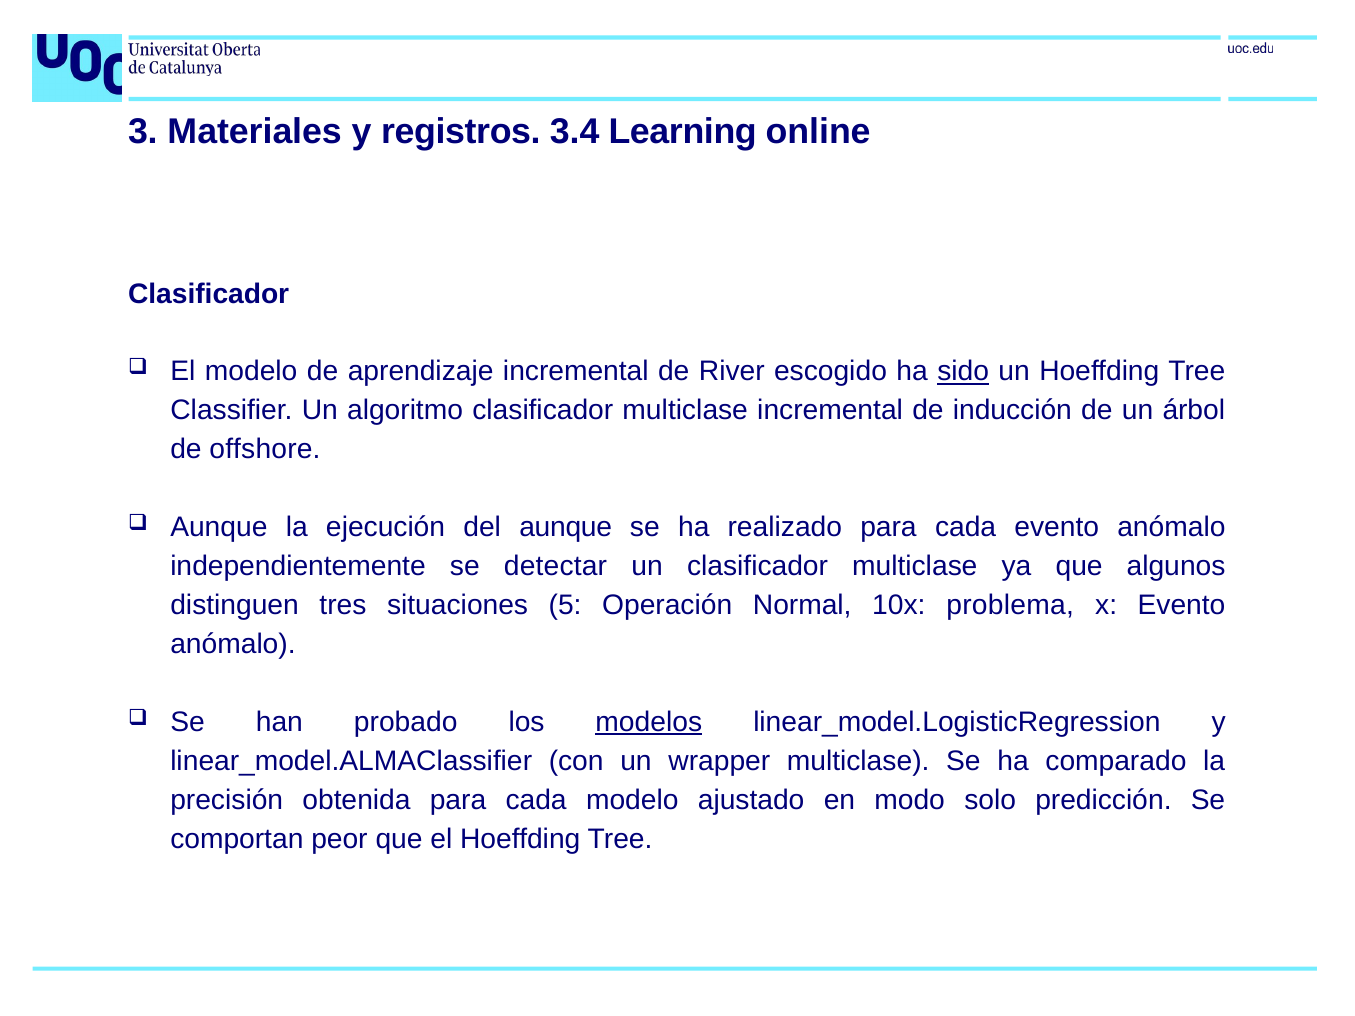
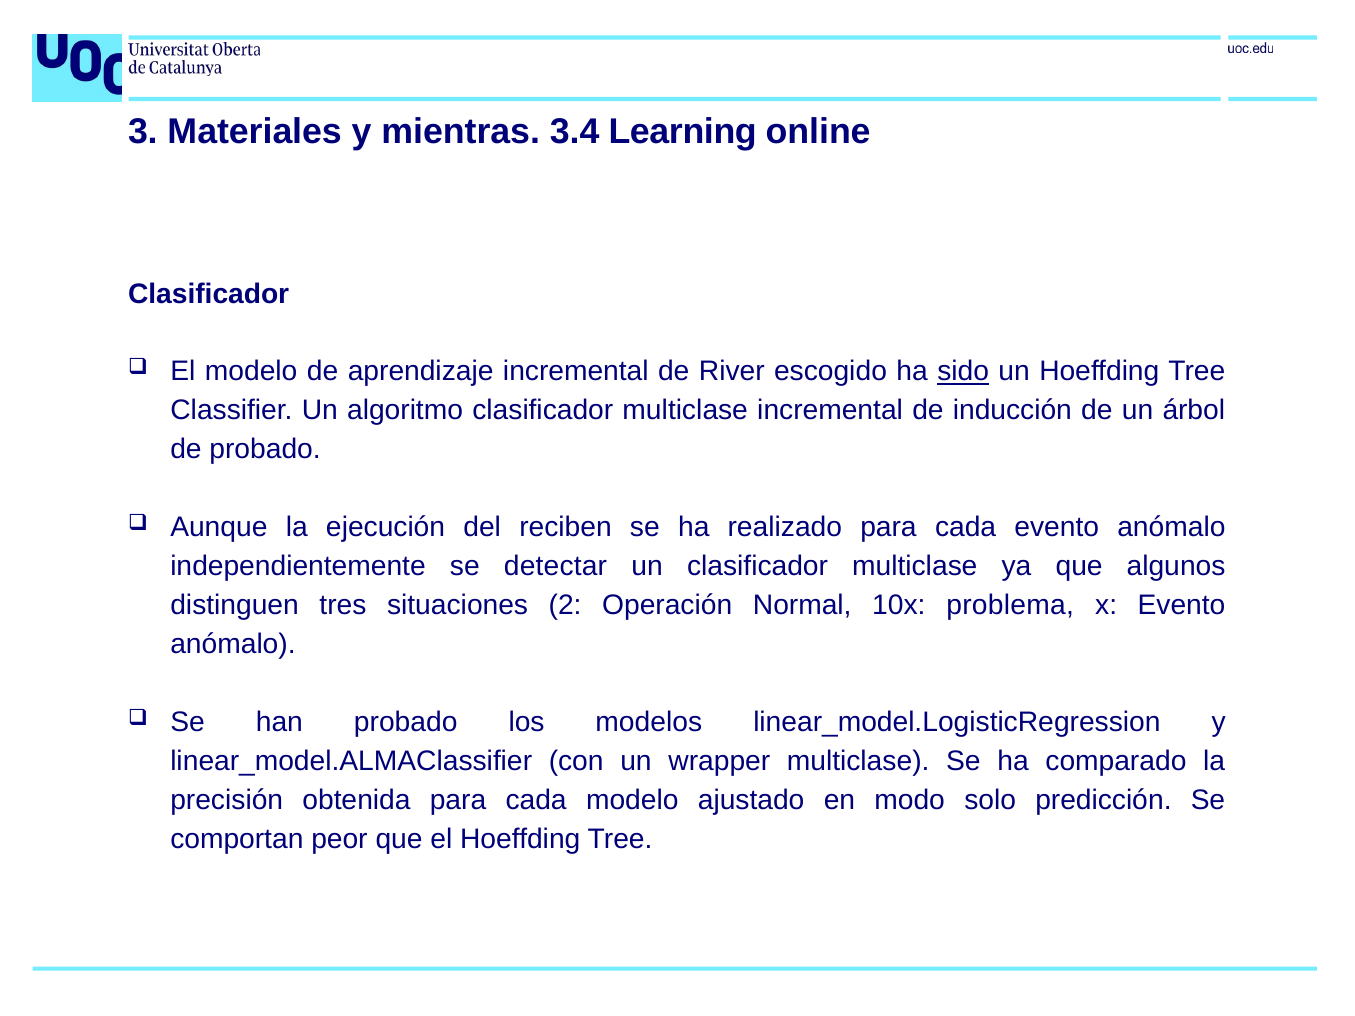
registros: registros -> mientras (461, 132)
de offshore: offshore -> probado (265, 450)
del aunque: aunque -> reciben (566, 528)
5: 5 -> 2 (565, 605)
modelos underline: present -> none (649, 722)
